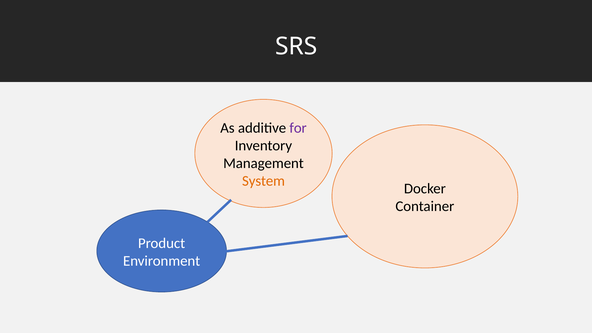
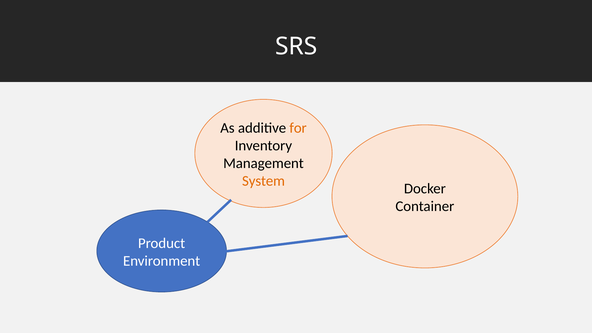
for colour: purple -> orange (298, 128)
